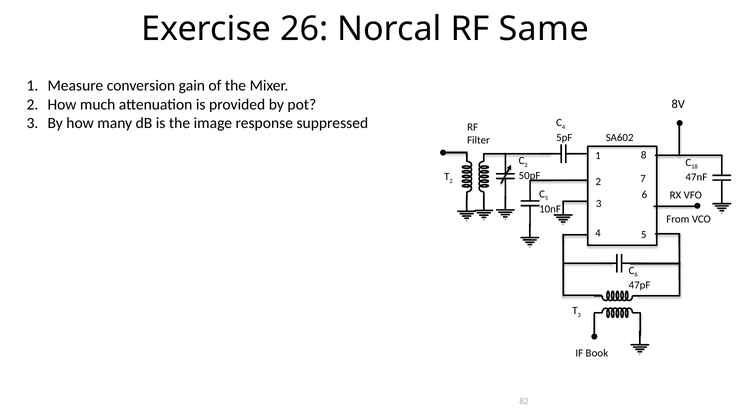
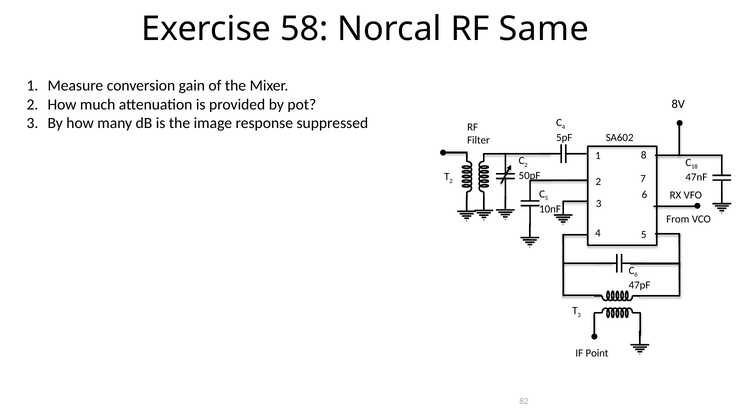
26: 26 -> 58 (304, 29)
Book: Book -> Point (597, 353)
